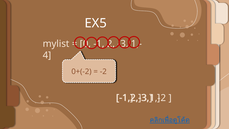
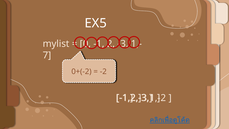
4: 4 -> 7 (47, 55)
